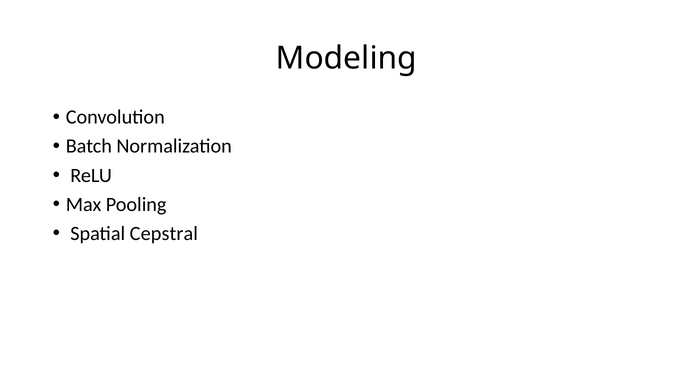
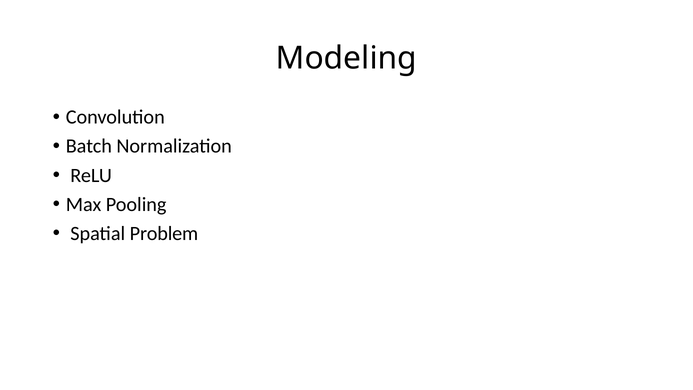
Cepstral: Cepstral -> Problem (164, 233)
